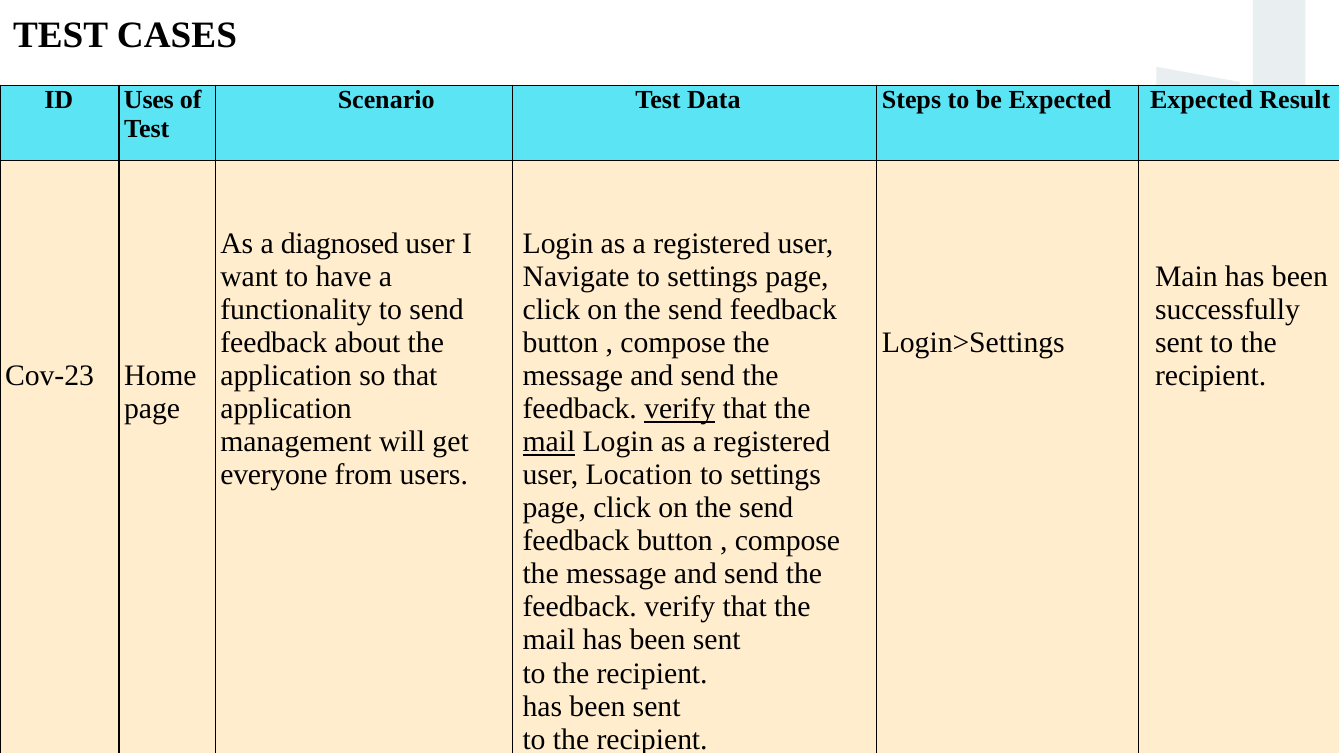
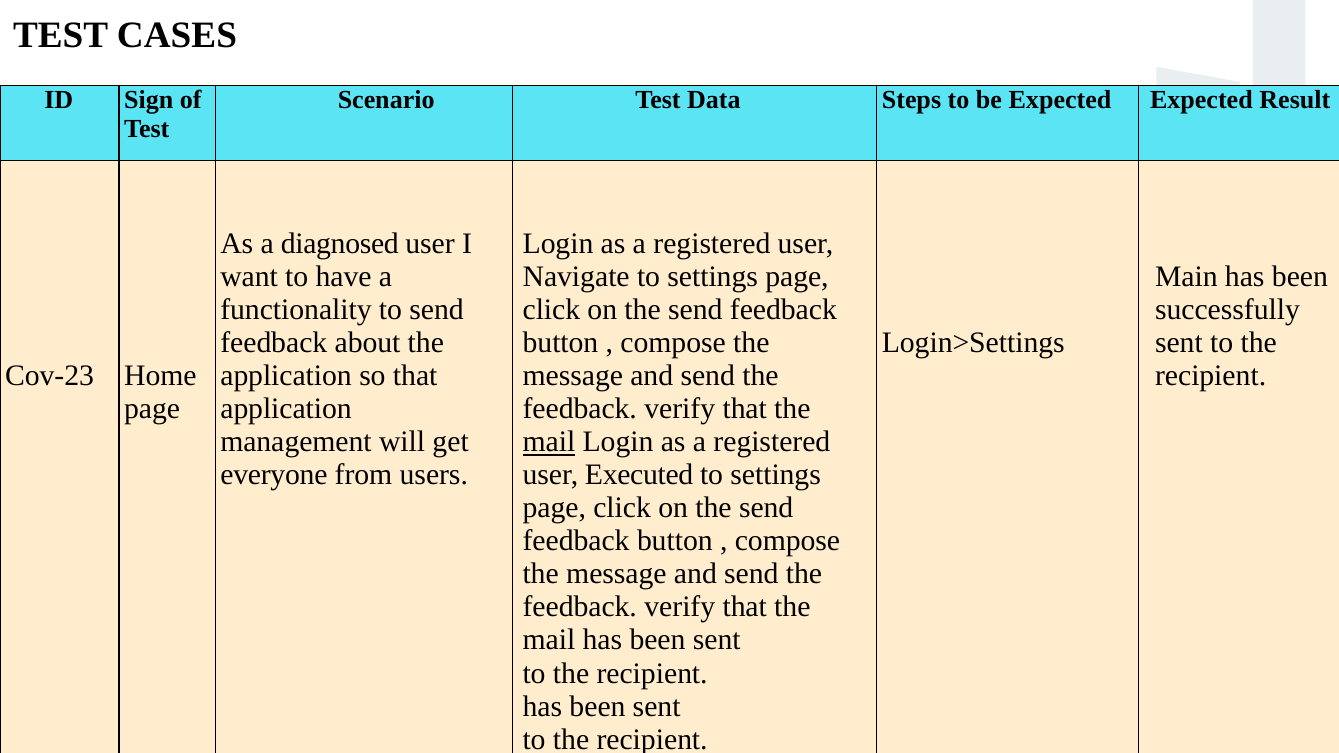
Uses: Uses -> Sign (149, 100)
verify underline: present -> none (680, 409)
Location: Location -> Executed (639, 475)
